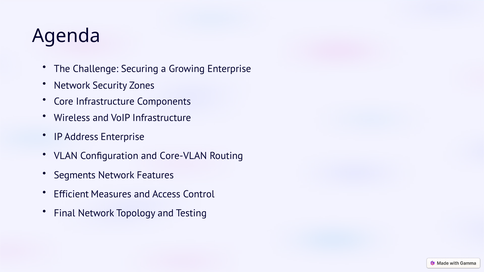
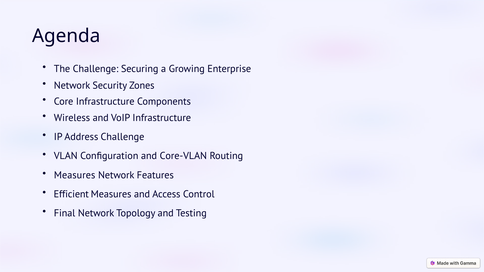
Address Enterprise: Enterprise -> Challenge (122, 137)
Segments: Segments -> Measures (75, 175)
